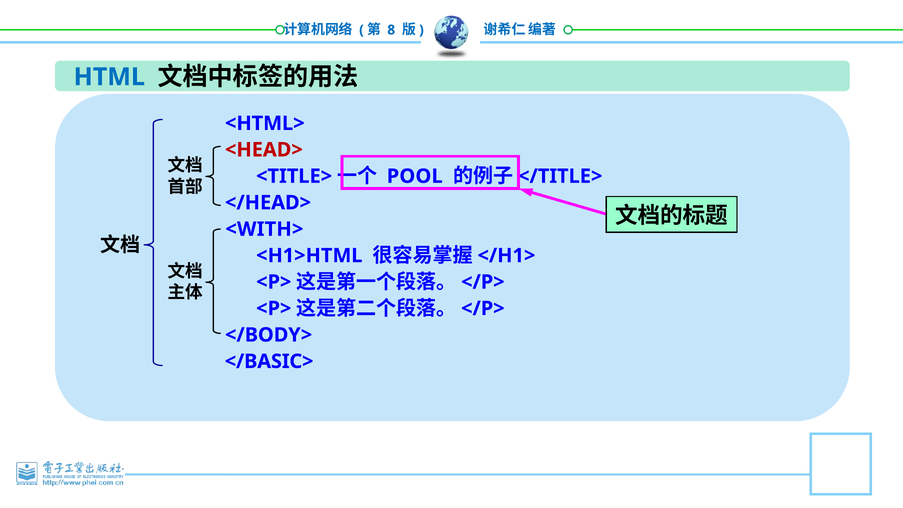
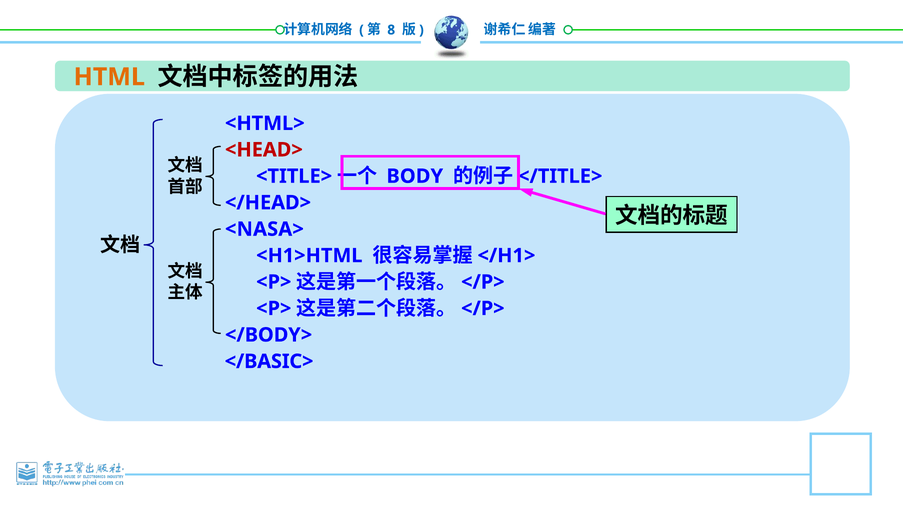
HTML colour: blue -> orange (109, 77)
POOL: POOL -> BODY (415, 176)
<WITH>: <WITH> -> <NASA> (264, 229)
